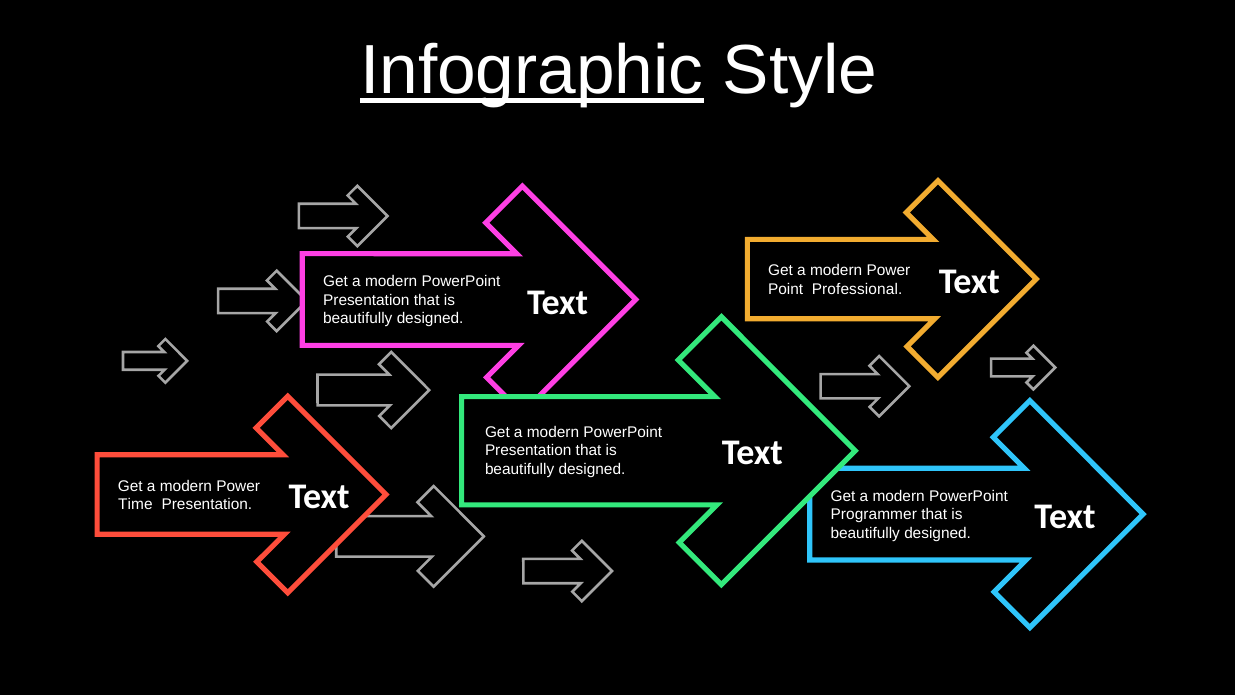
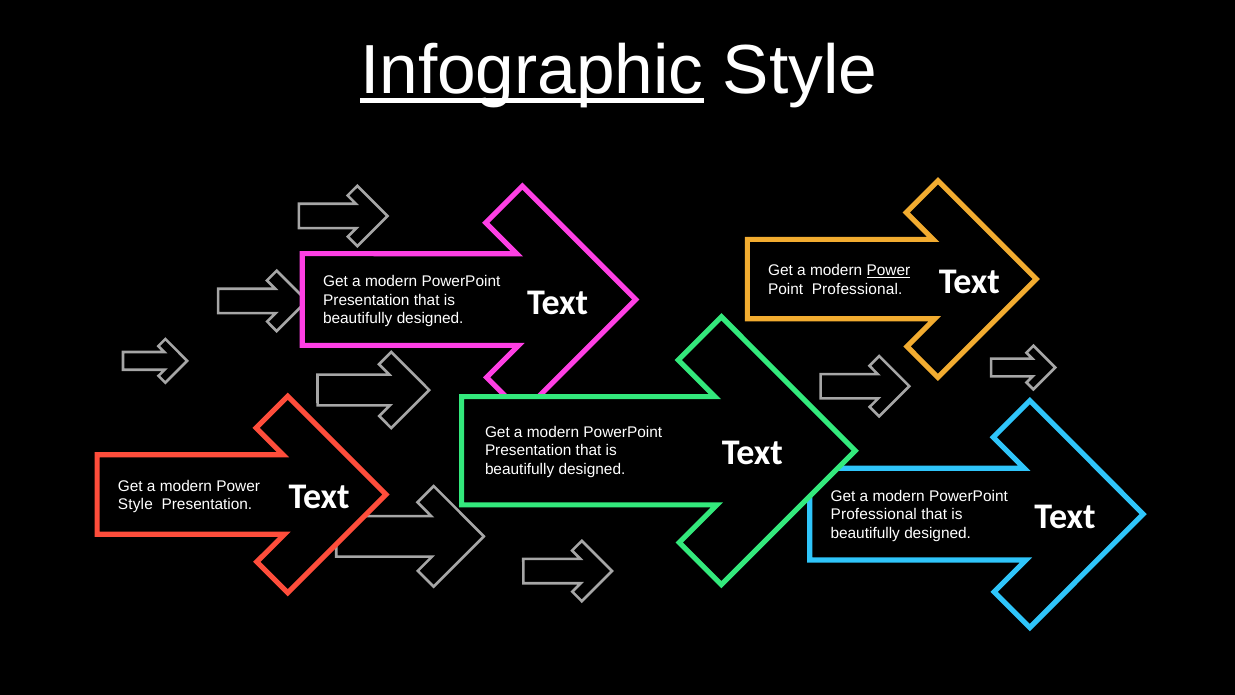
Power underline: none -> present (888, 271)
Time: Time -> Style (135, 505)
Programmer: Programmer -> Professional (874, 515)
